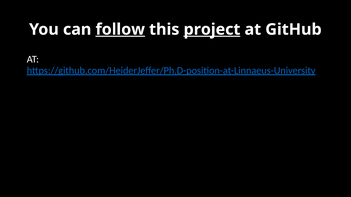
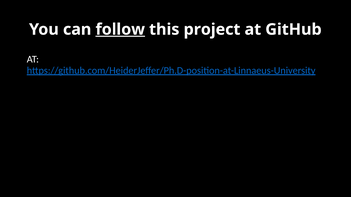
project underline: present -> none (212, 29)
